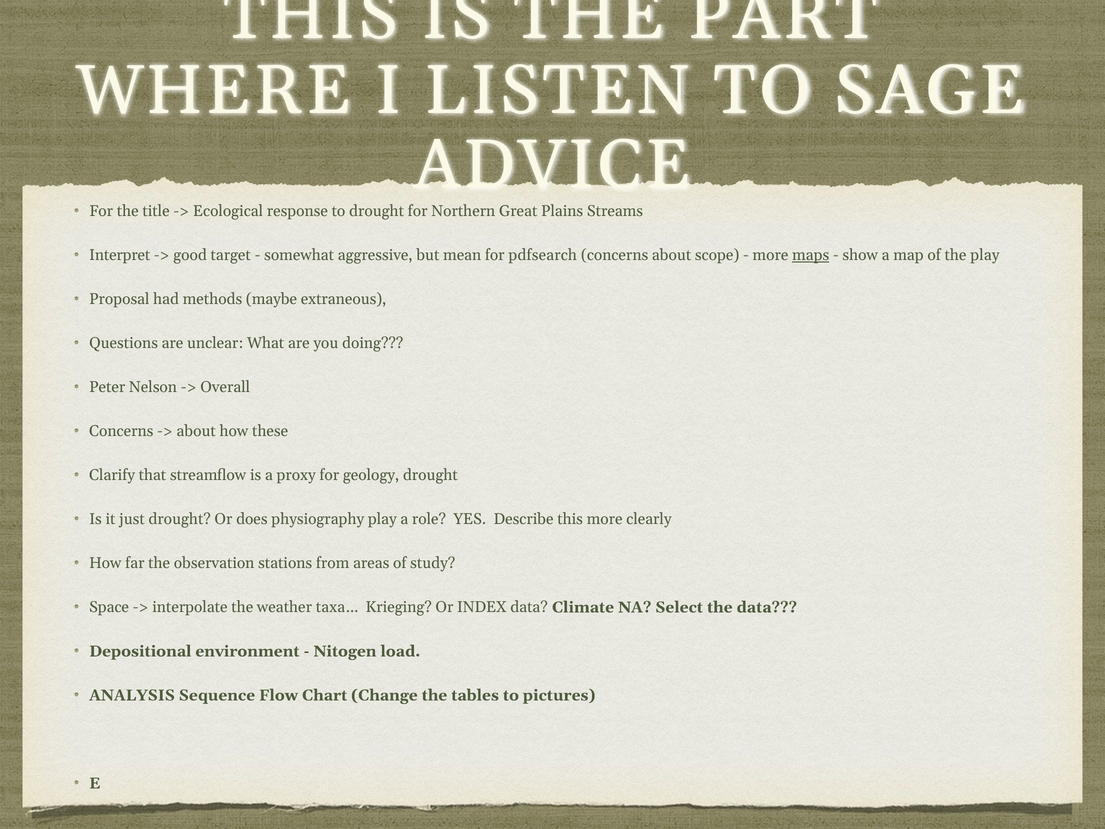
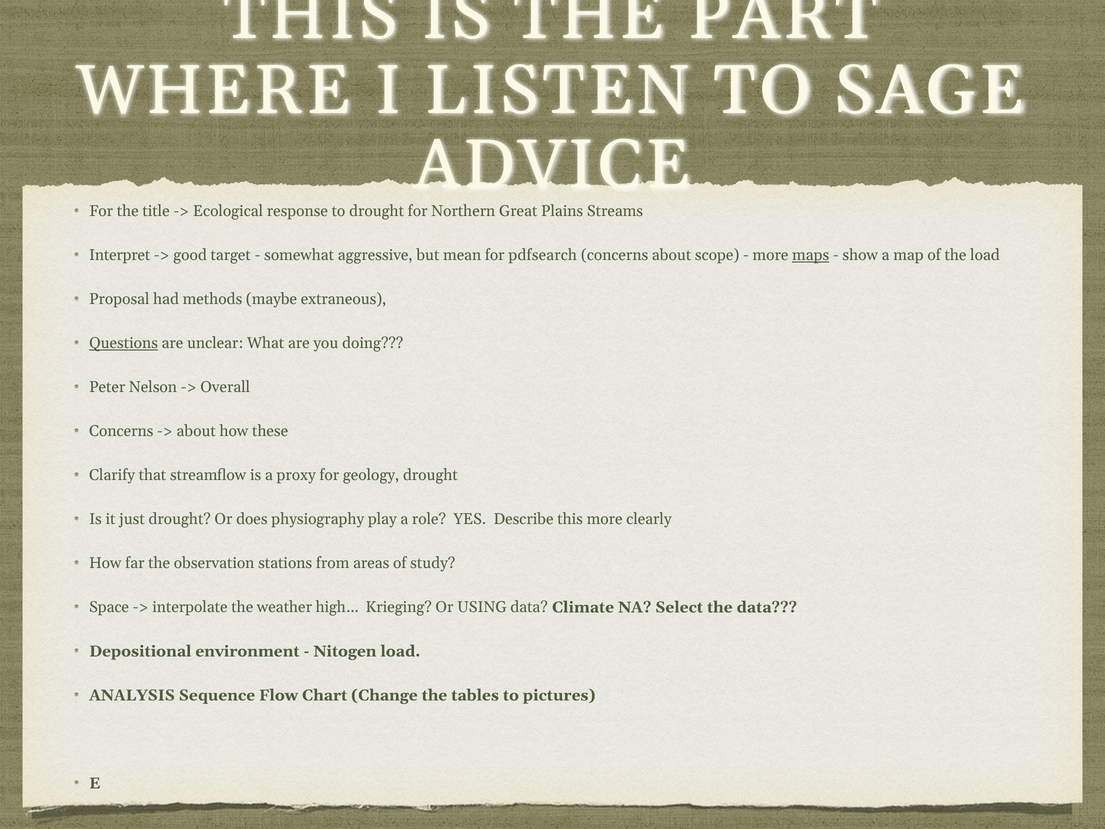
the play: play -> load (985, 255)
Questions underline: none -> present (124, 343)
taxa…: taxa… -> high… (337, 607)
INDEX: INDEX -> USING (482, 607)
